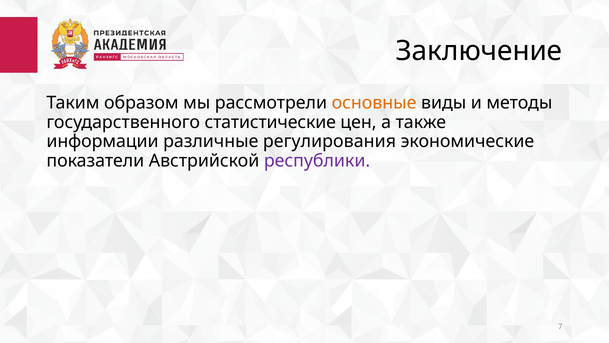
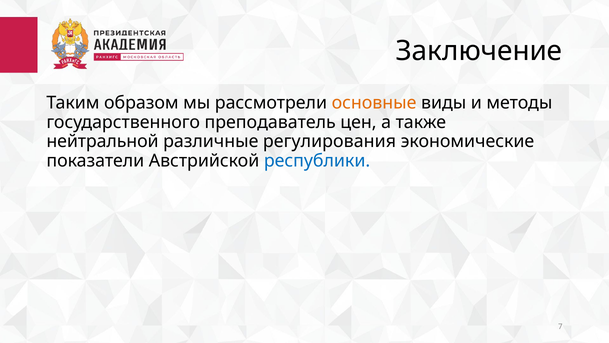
статистические: статистические -> преподаватель (270, 122)
информации: информации -> нейтральной (103, 141)
республики colour: purple -> blue (317, 161)
